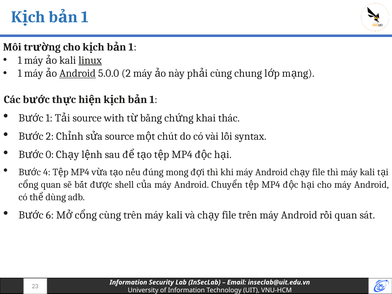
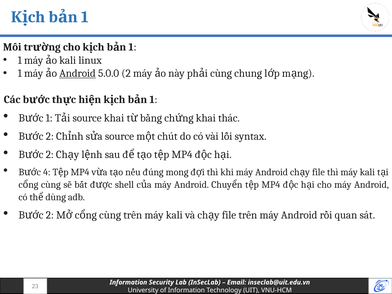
linux underline: present -> none (90, 60)
source with: with -> khai (114, 118)
0: 0 -> 2 (50, 155)
quan: quan -> cùng (51, 185)
6: 6 -> 2 (50, 215)
